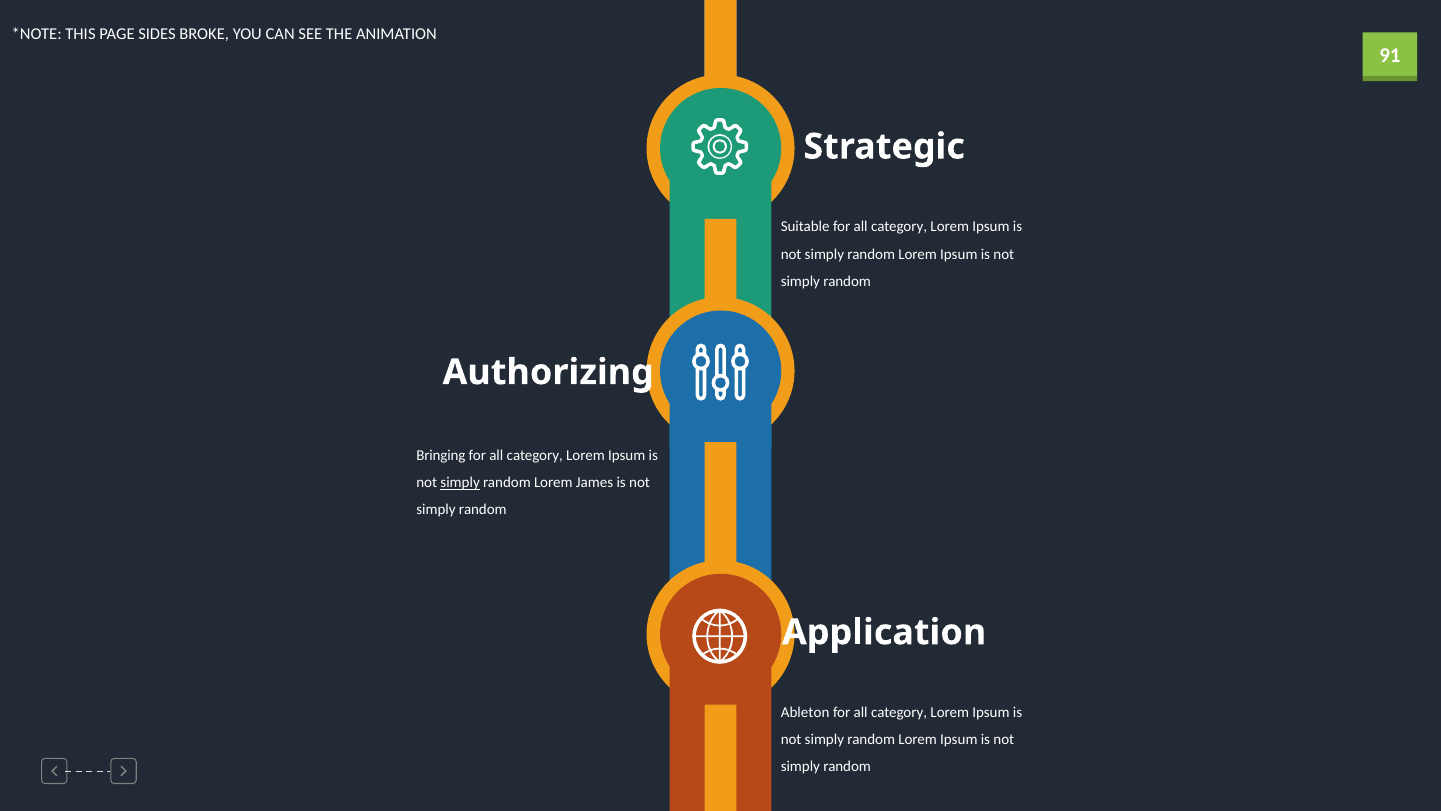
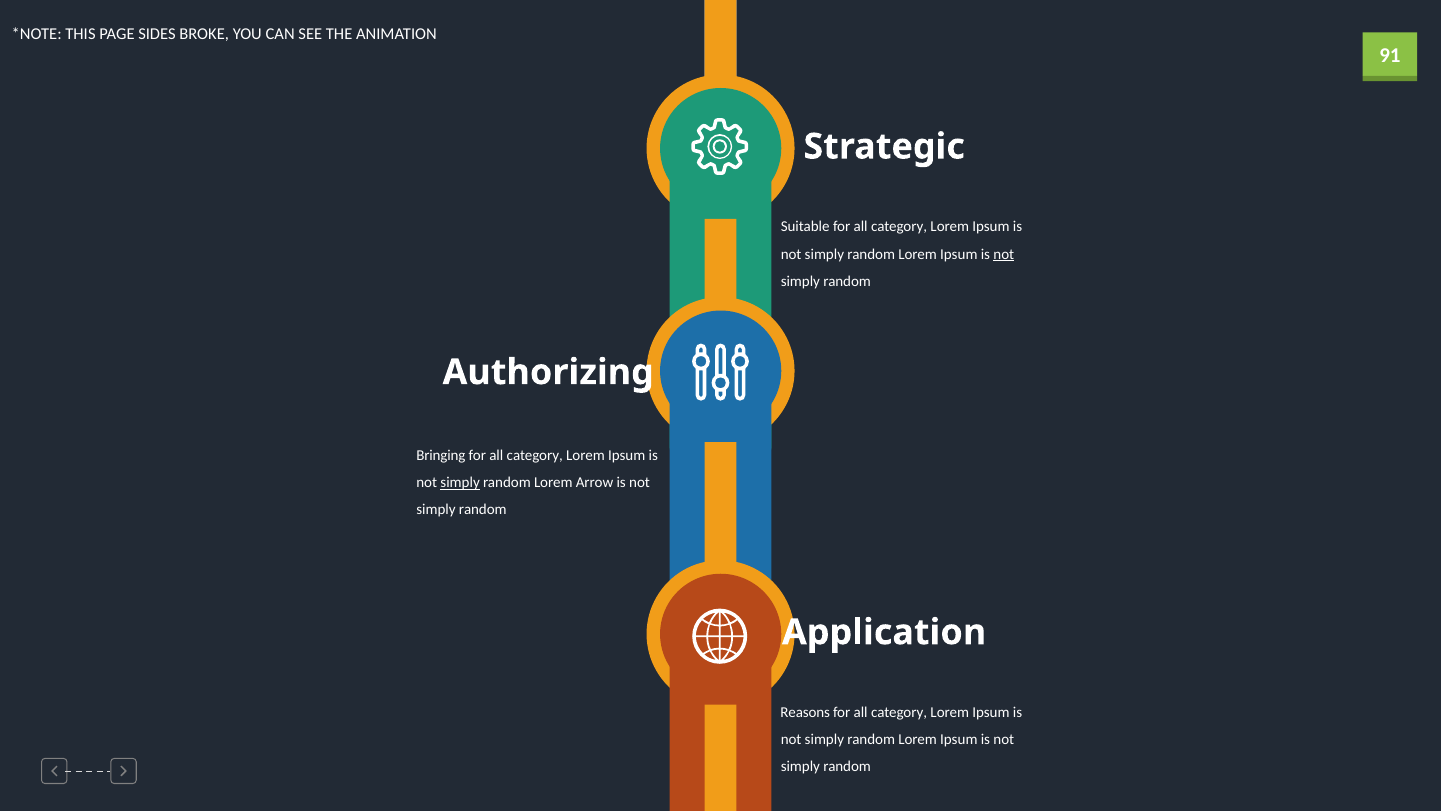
not underline: none -> present (1004, 254)
James: James -> Arrow (595, 482)
Ableton: Ableton -> Reasons (805, 712)
